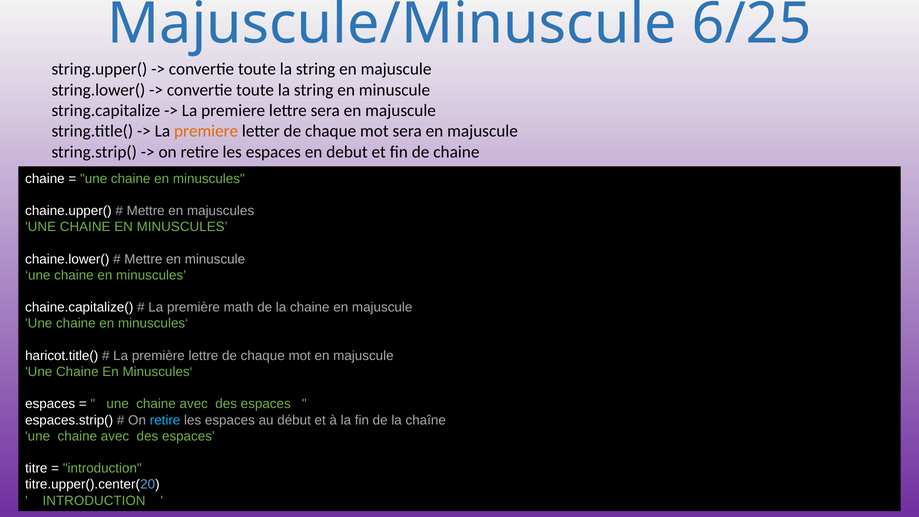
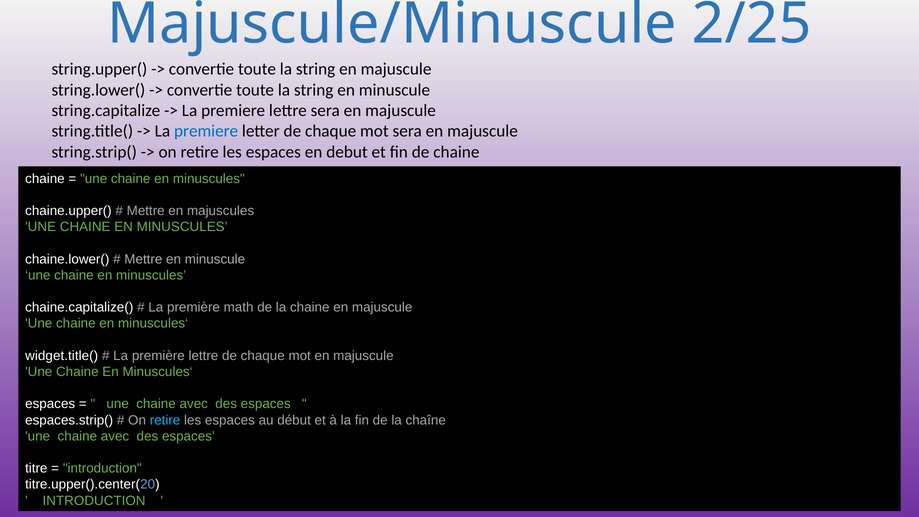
6/25: 6/25 -> 2/25 (752, 24)
premiere colour: orange -> blue (206, 131)
haricot.title(: haricot.title( -> widget.title( (62, 356)
